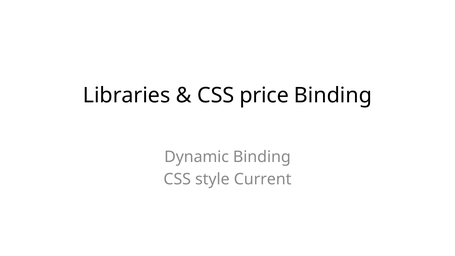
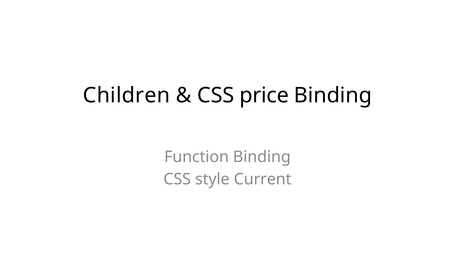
Libraries: Libraries -> Children (126, 96)
Dynamic: Dynamic -> Function (197, 157)
